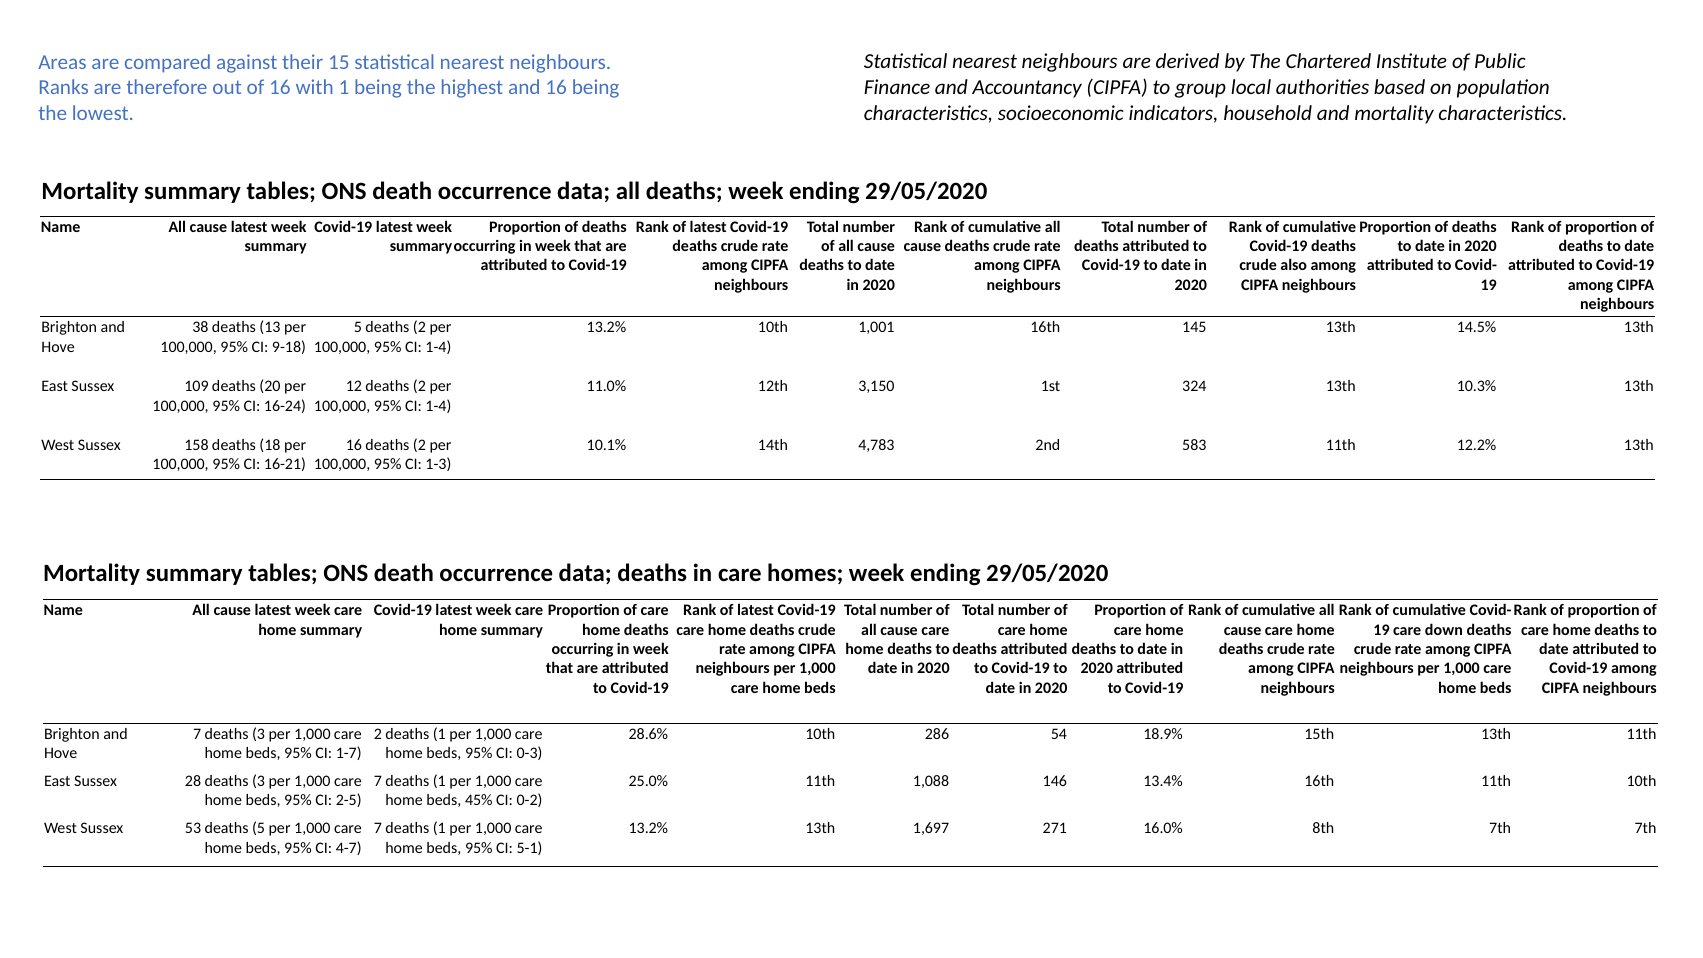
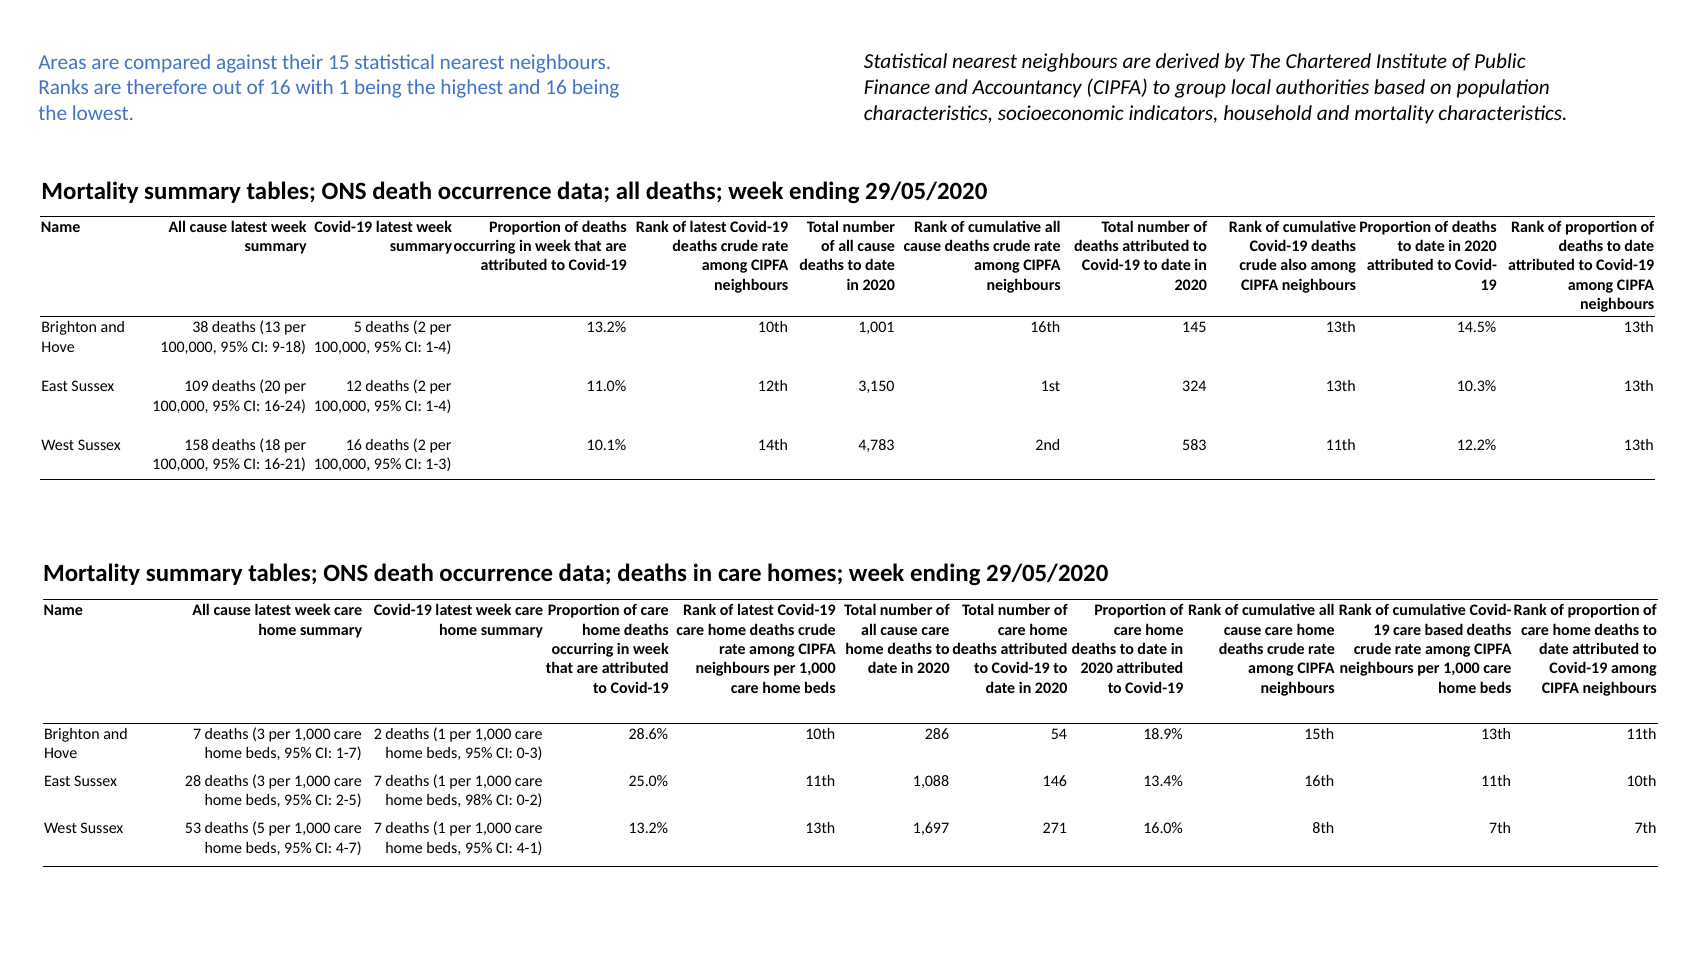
care down: down -> based (1444, 630)
45%: 45% -> 98% (479, 800)
5-1: 5-1 -> 4-1 (529, 848)
